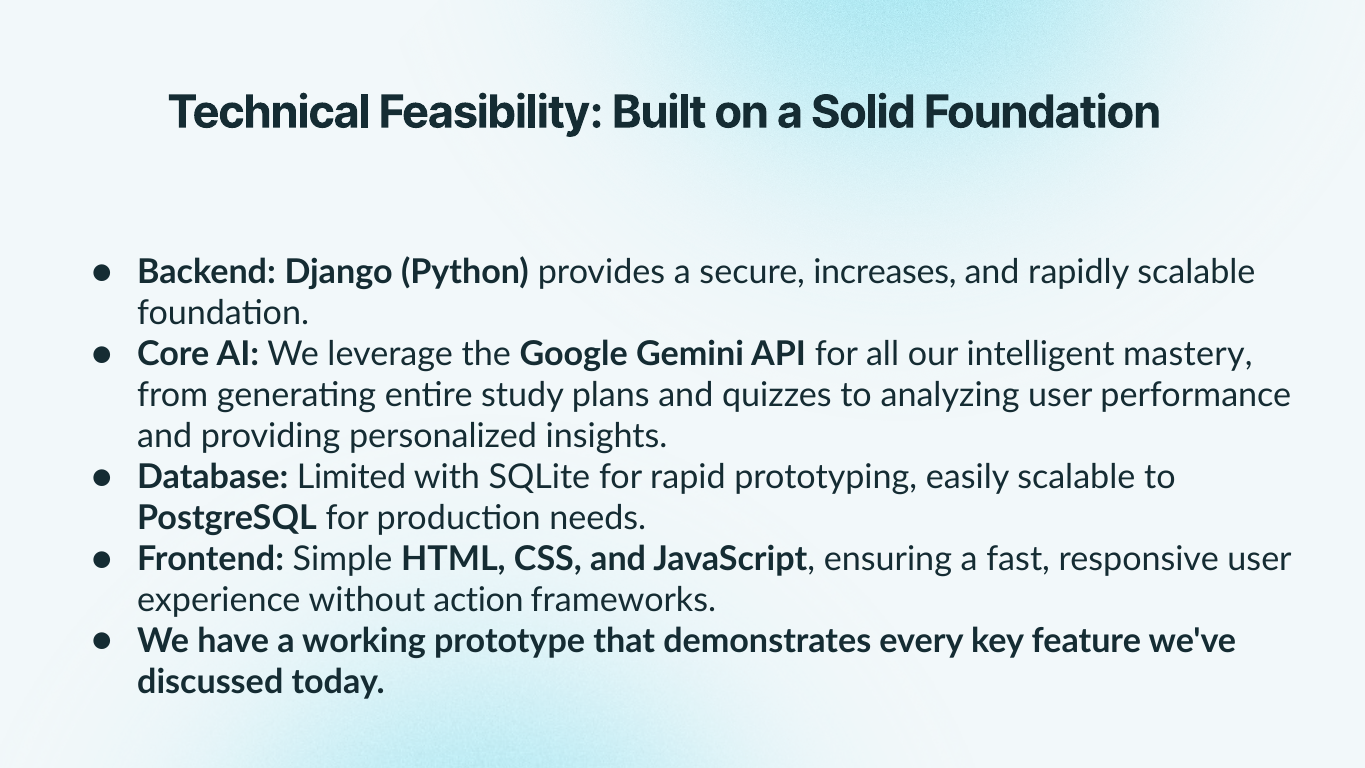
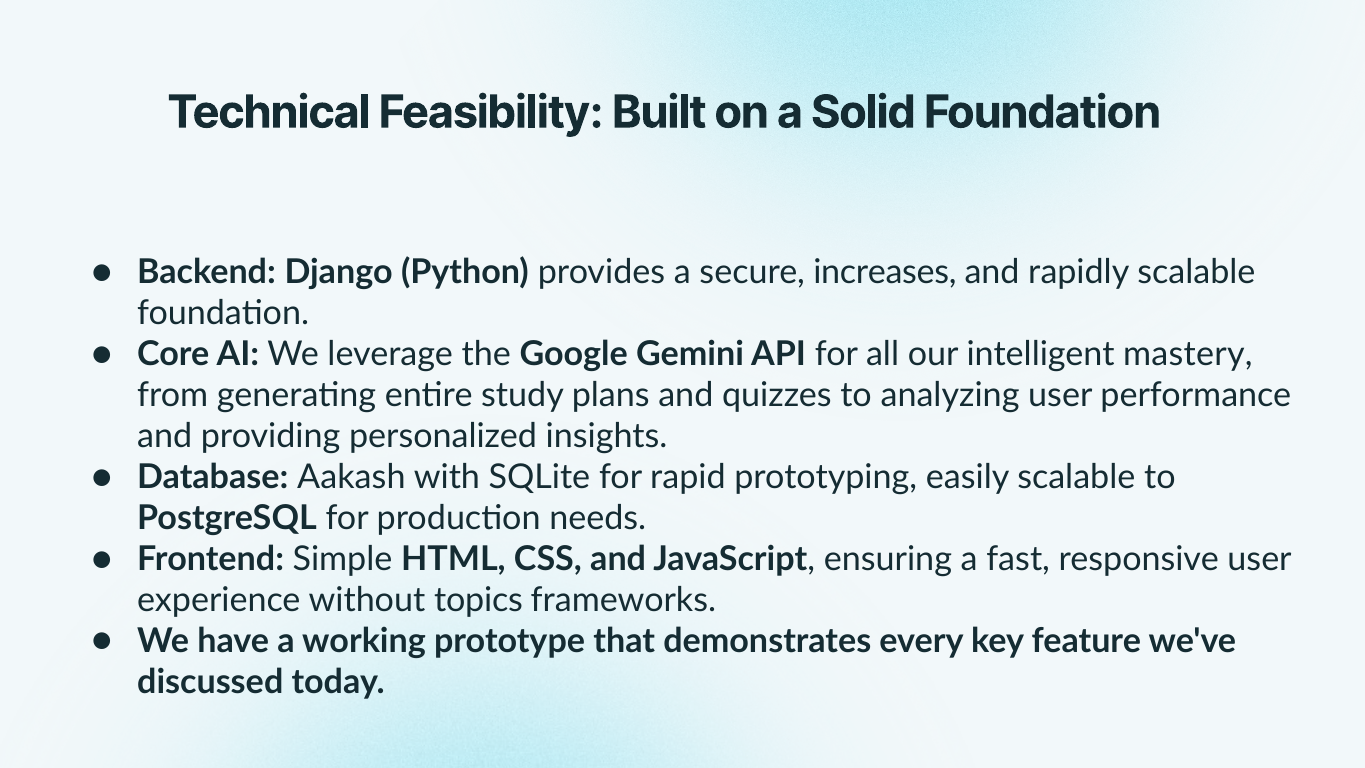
Limited: Limited -> Aakash (351, 477)
action: action -> topics (479, 600)
